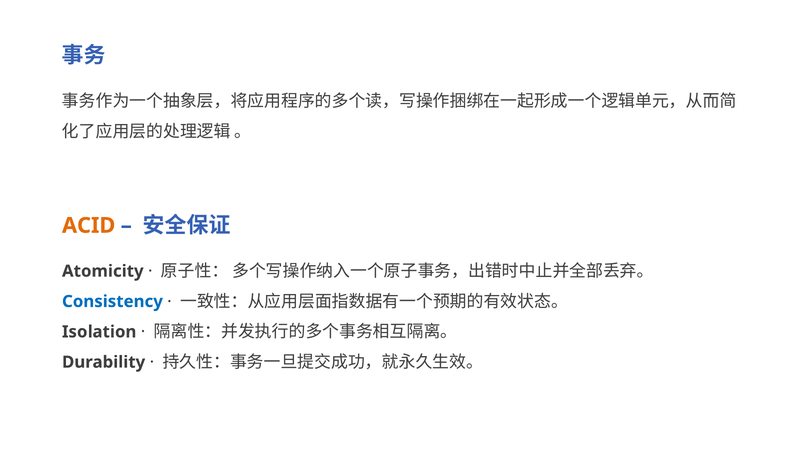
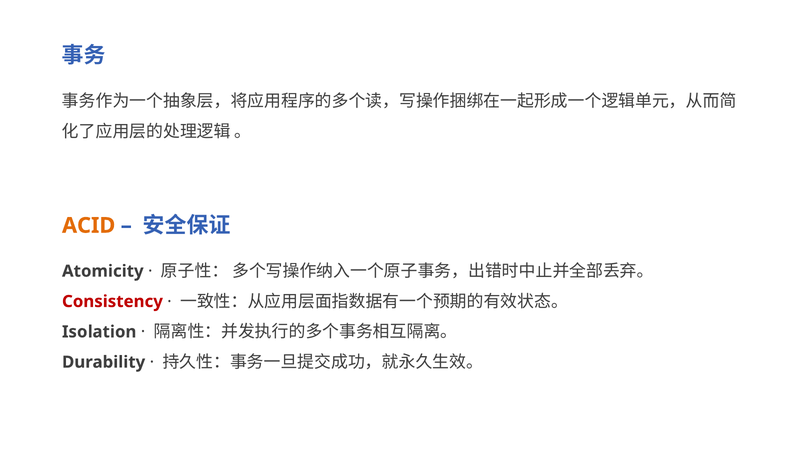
Consistency colour: blue -> red (112, 301)
